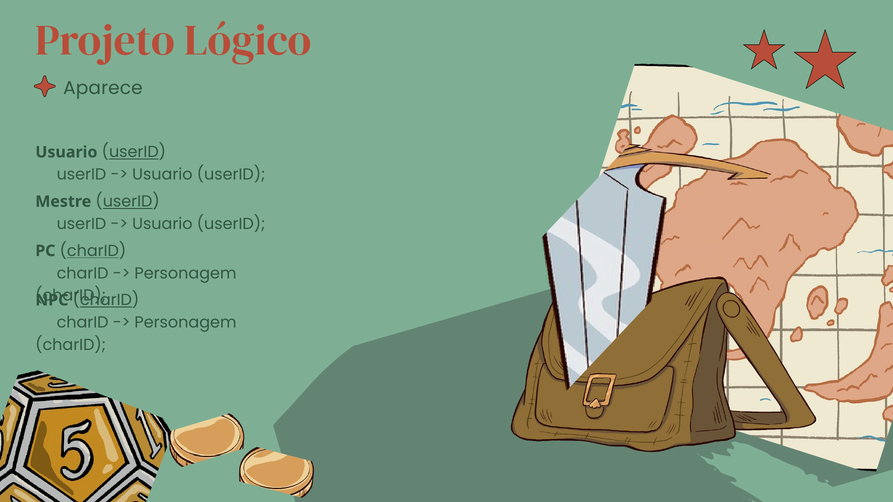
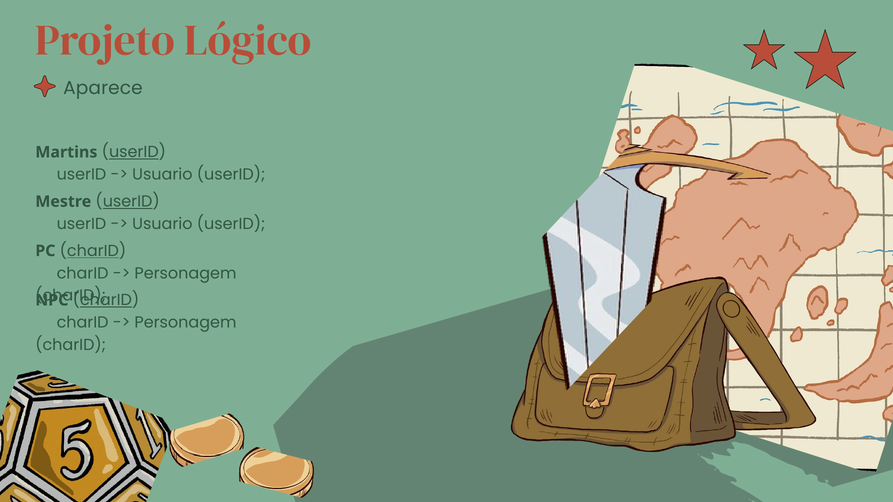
Usuario: Usuario -> Martins (66, 152)
